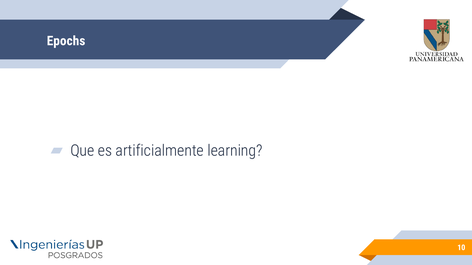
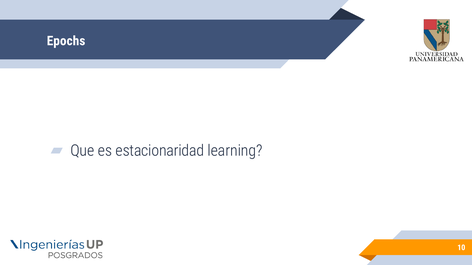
artificialmente: artificialmente -> estacionaridad (160, 151)
